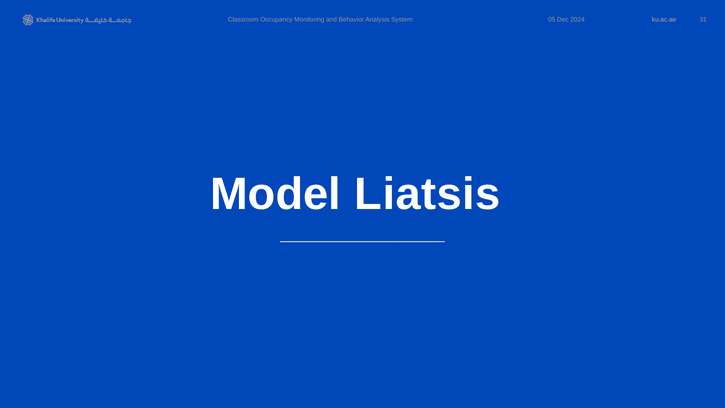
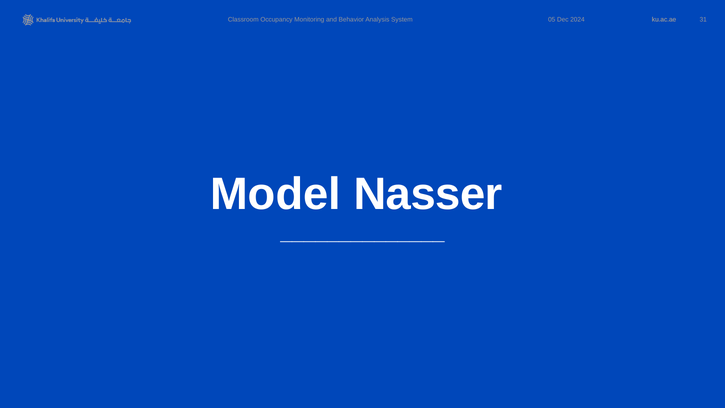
Liatsis: Liatsis -> Nasser (428, 194)
